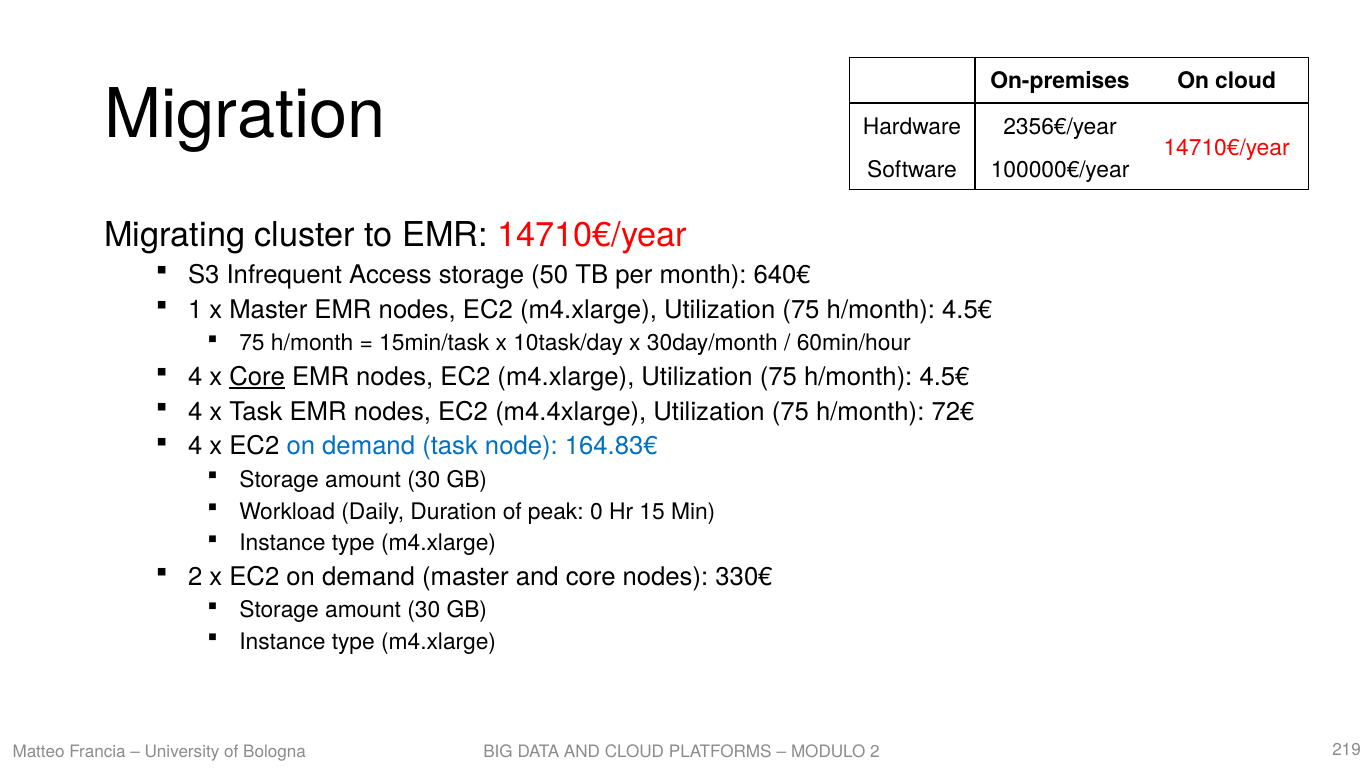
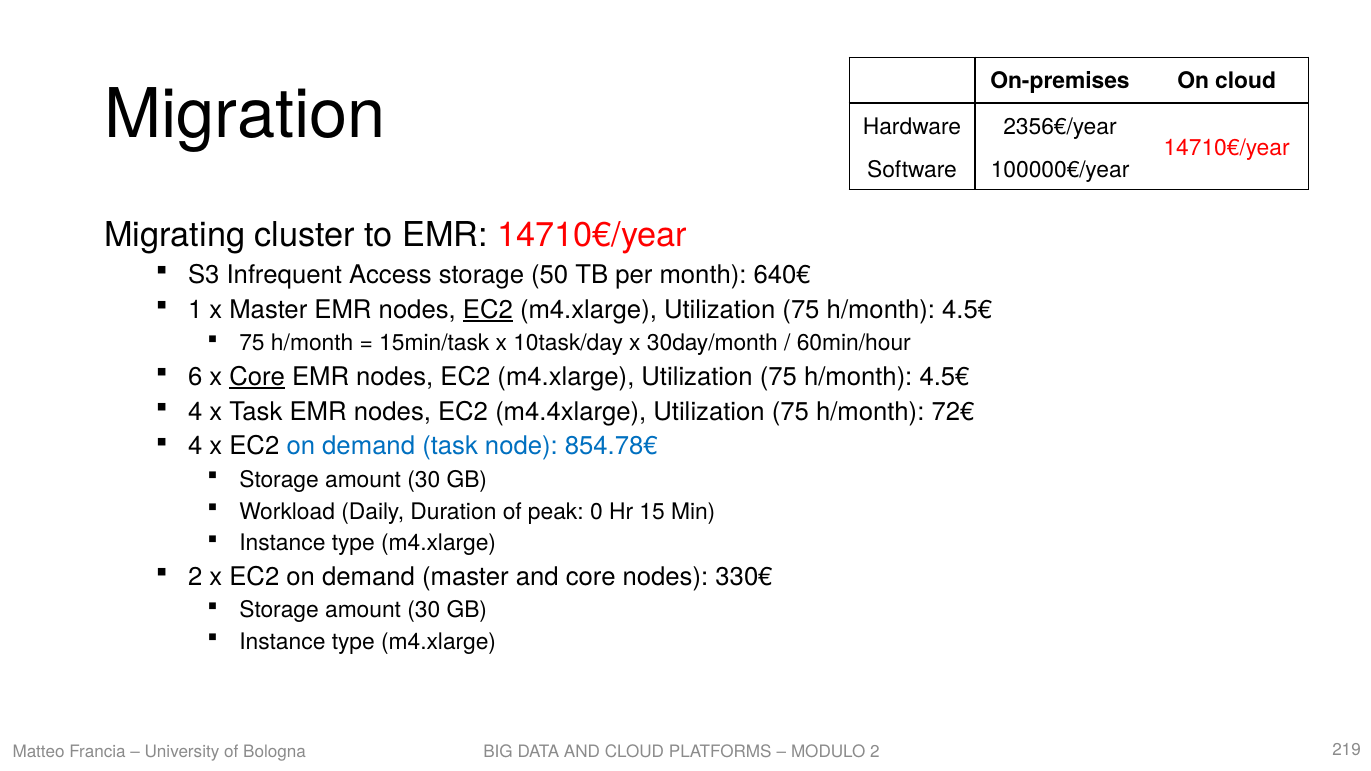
EC2 underline: none -> present (488, 310)
4: 4 -> 6 (195, 377)
164.83€: 164.83€ -> 854.78€ (611, 447)
